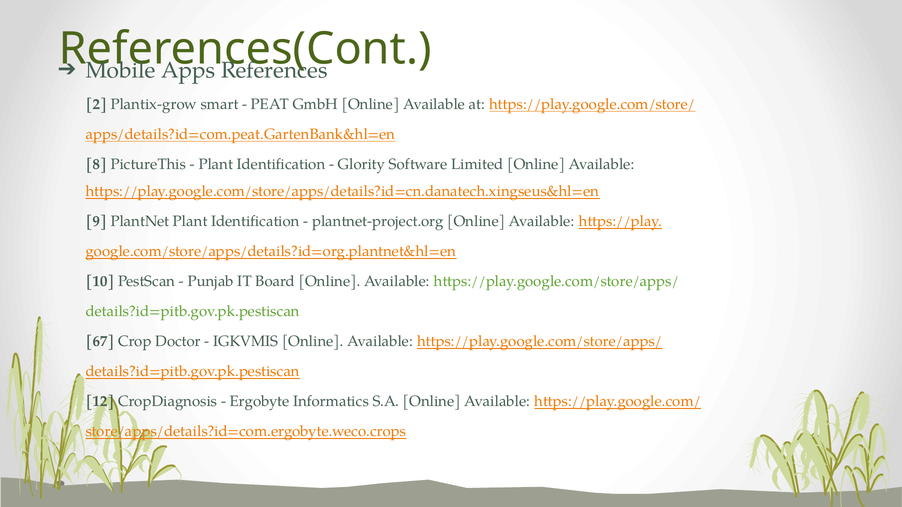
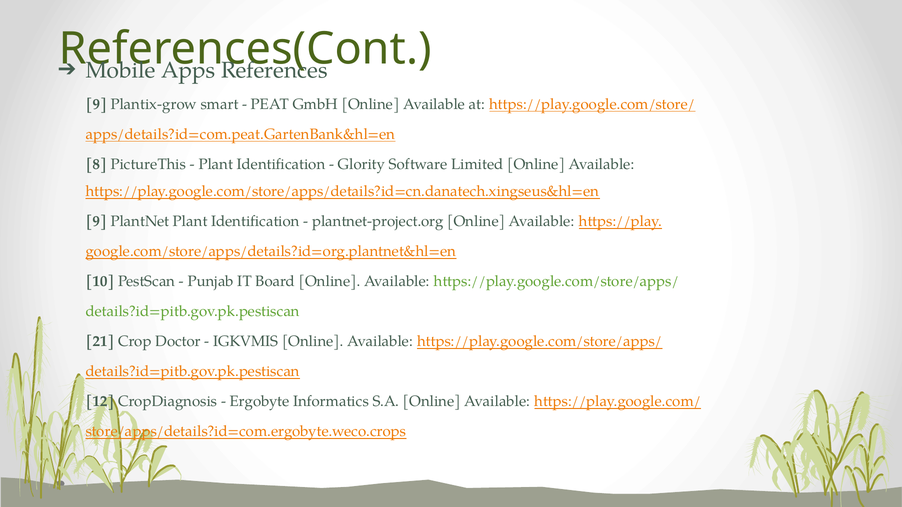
2: 2 -> 9 (96, 104)
67: 67 -> 21 (100, 342)
